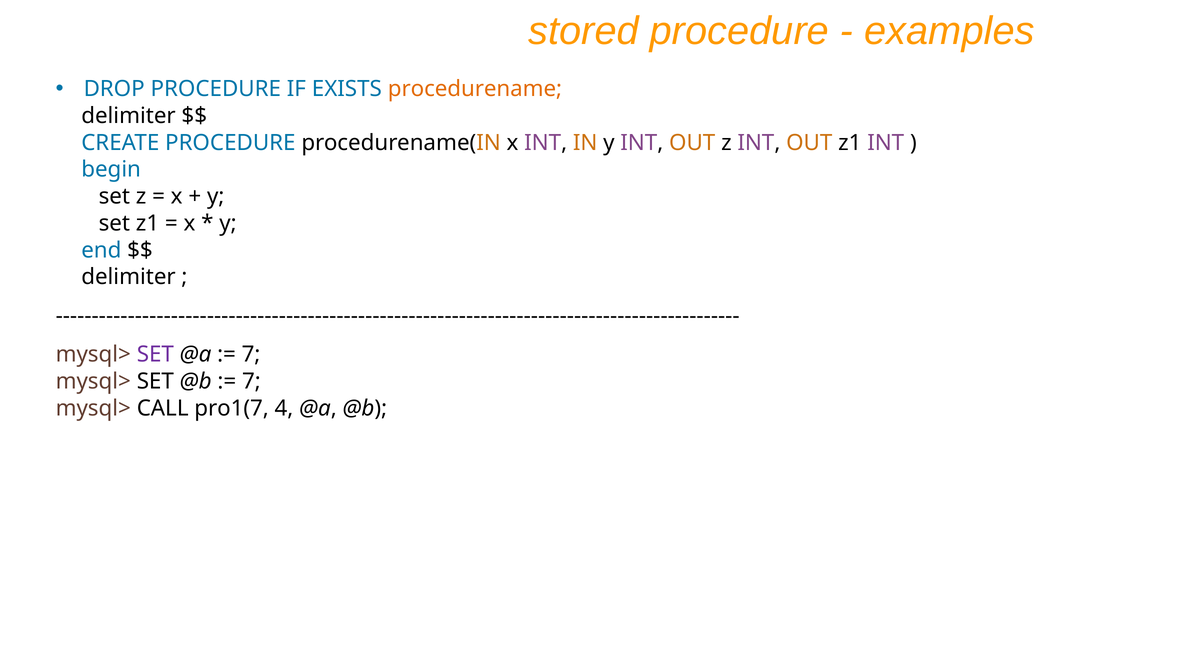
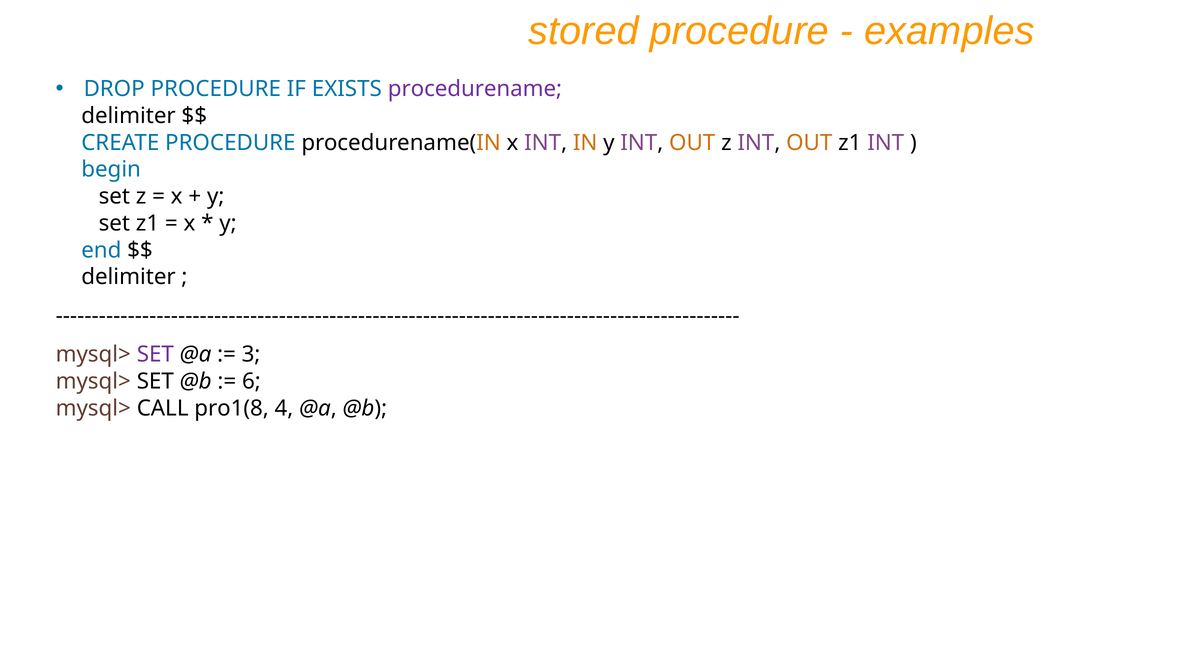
procedurename colour: orange -> purple (475, 89)
7: 7 -> 3 (251, 354)
7: 7 -> 6 (251, 381)
pro1(7: pro1(7 -> pro1(8 (232, 408)
